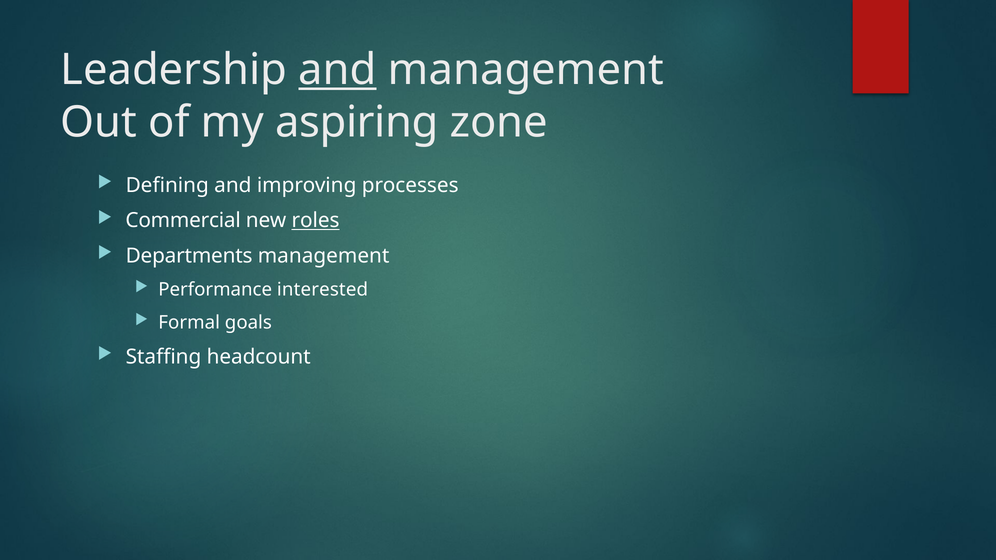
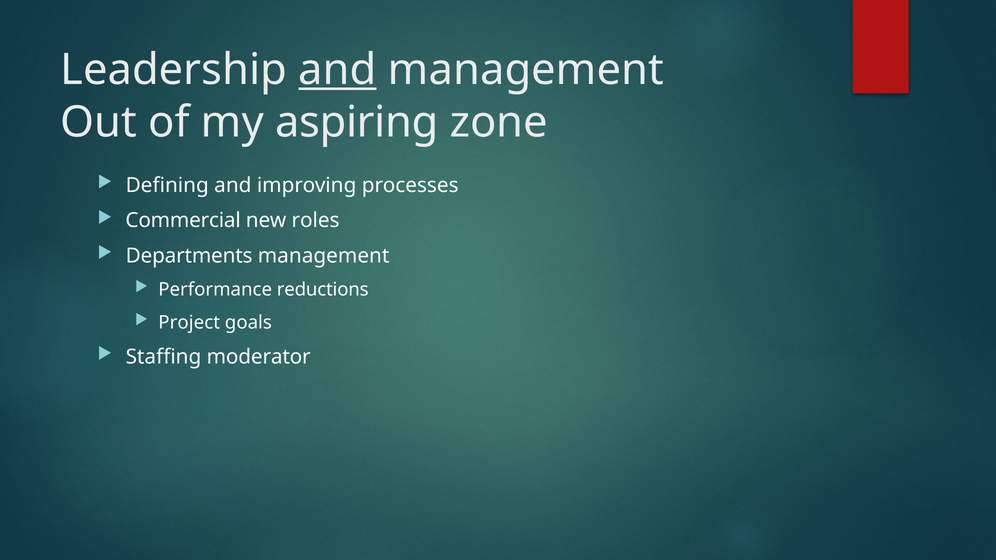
roles underline: present -> none (316, 221)
interested: interested -> reductions (323, 290)
Formal: Formal -> Project (189, 323)
headcount: headcount -> moderator (259, 357)
